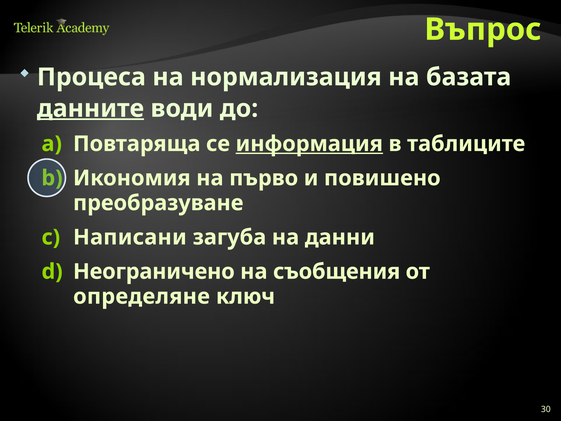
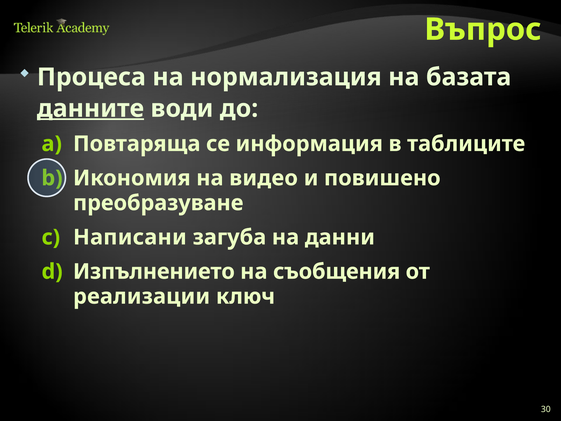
информация underline: present -> none (309, 144)
първо: първо -> видео (264, 178)
Неограничено: Неограничено -> Изпълнението (154, 271)
определяне: определяне -> реализации (142, 296)
